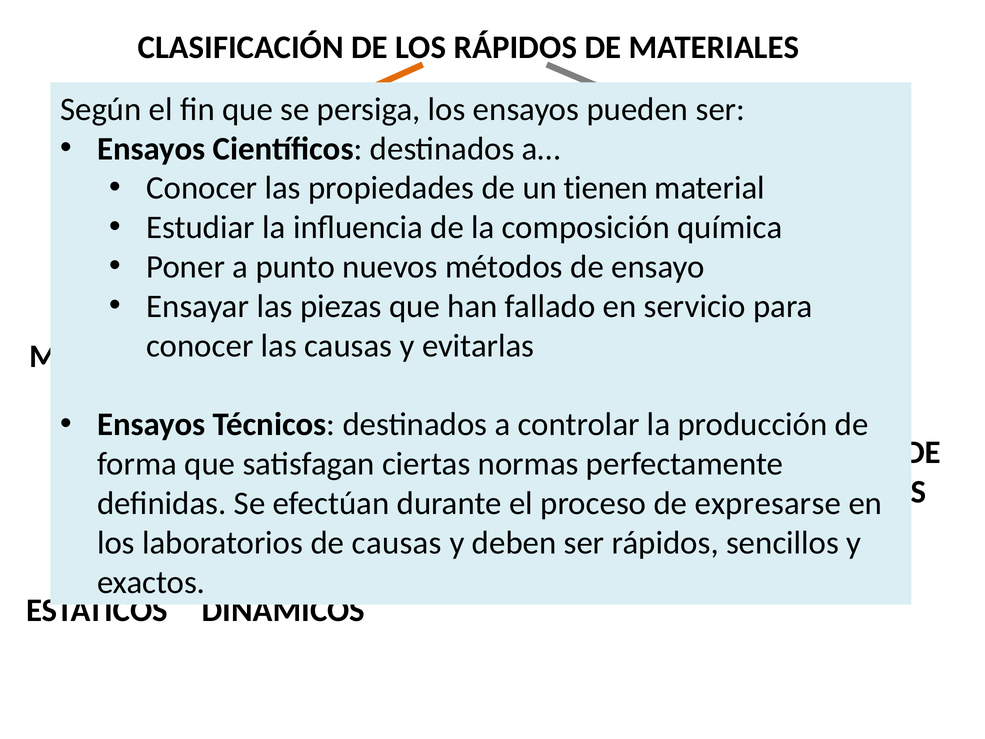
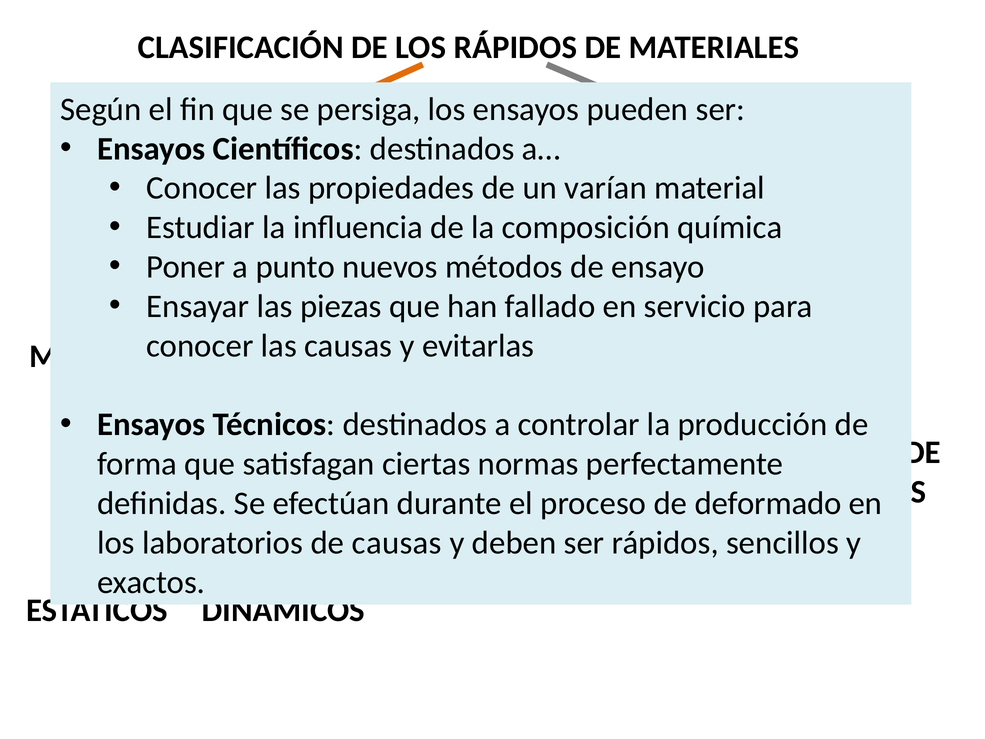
tienen: tienen -> varían (606, 188)
expresarse: expresarse -> deformado (768, 503)
